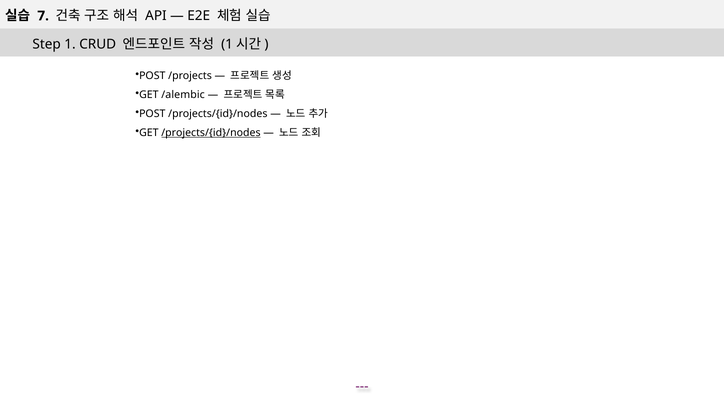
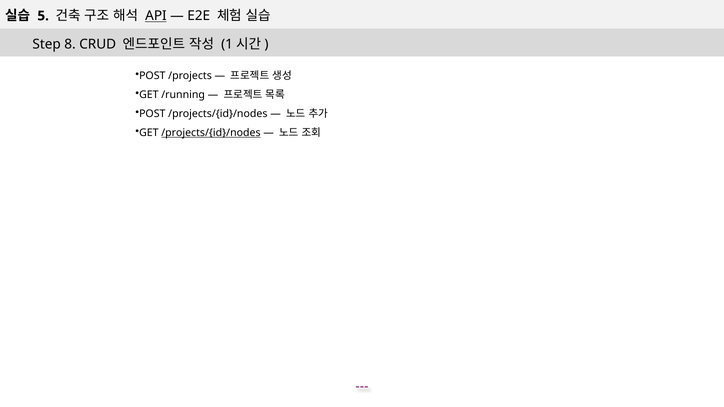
7: 7 -> 5 (43, 16)
API underline: none -> present (156, 16)
1: 1 -> 8 (70, 44)
/alembic: /alembic -> /running (183, 95)
